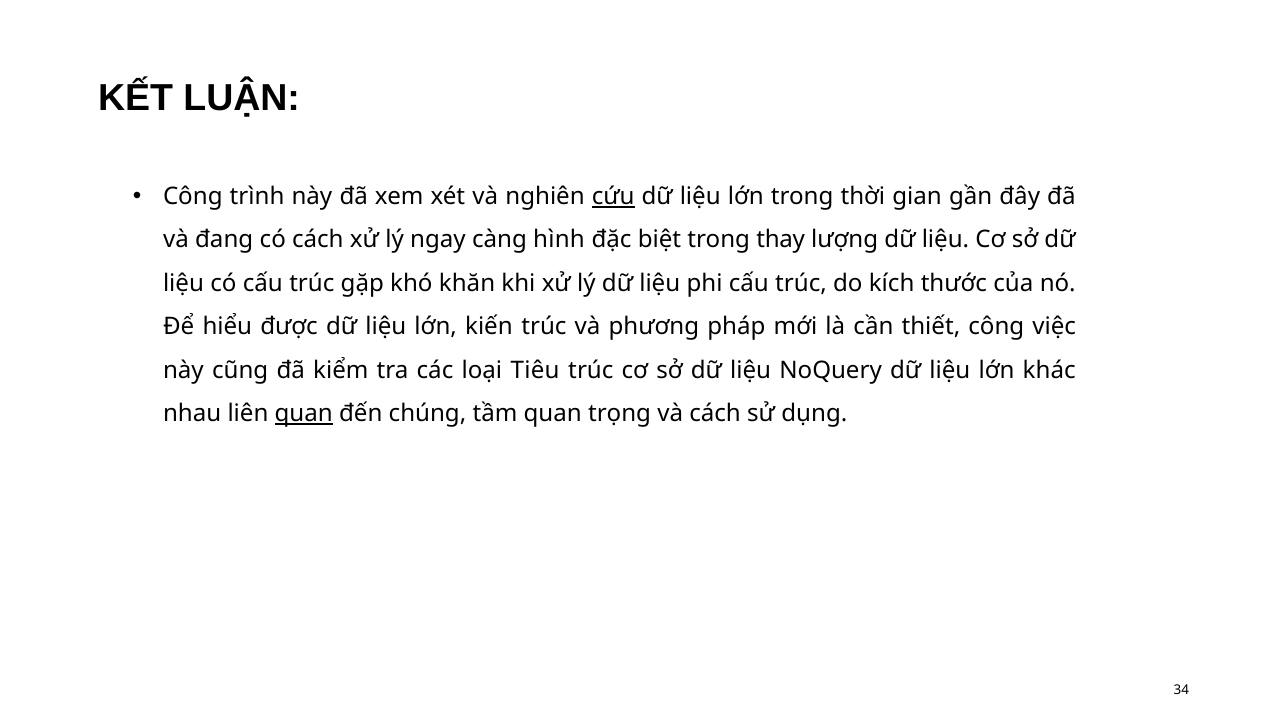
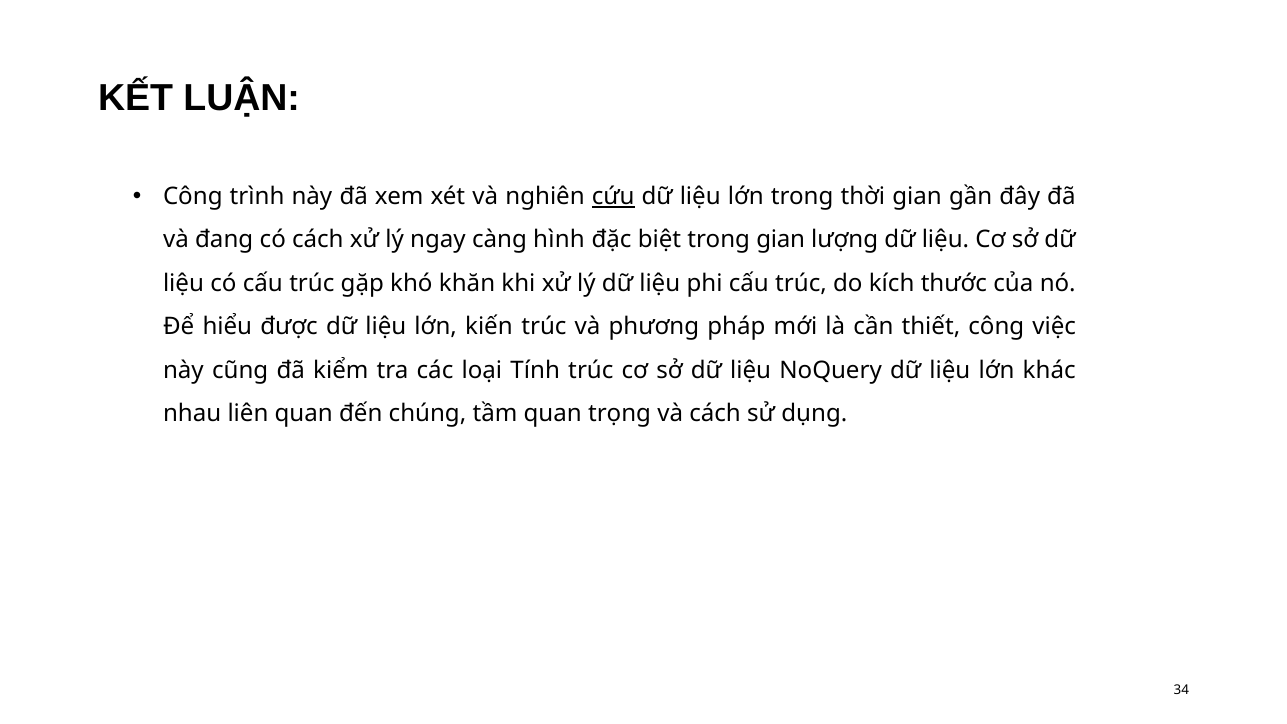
trong thay: thay -> gian (781, 240)
Tiêu: Tiêu -> Tính (535, 370)
quan underline: present -> none (304, 414)
